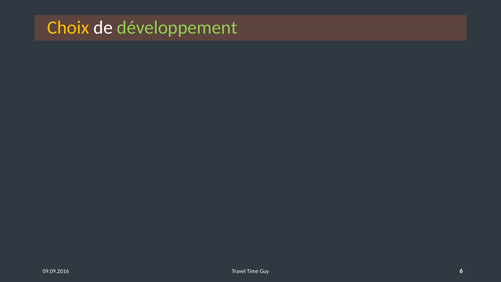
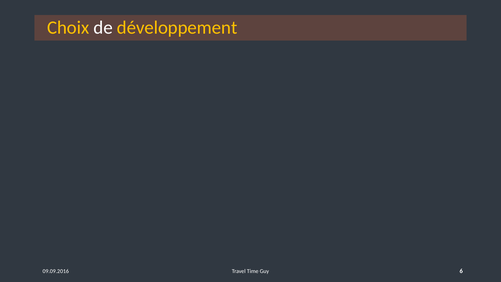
développement colour: light green -> yellow (177, 28)
